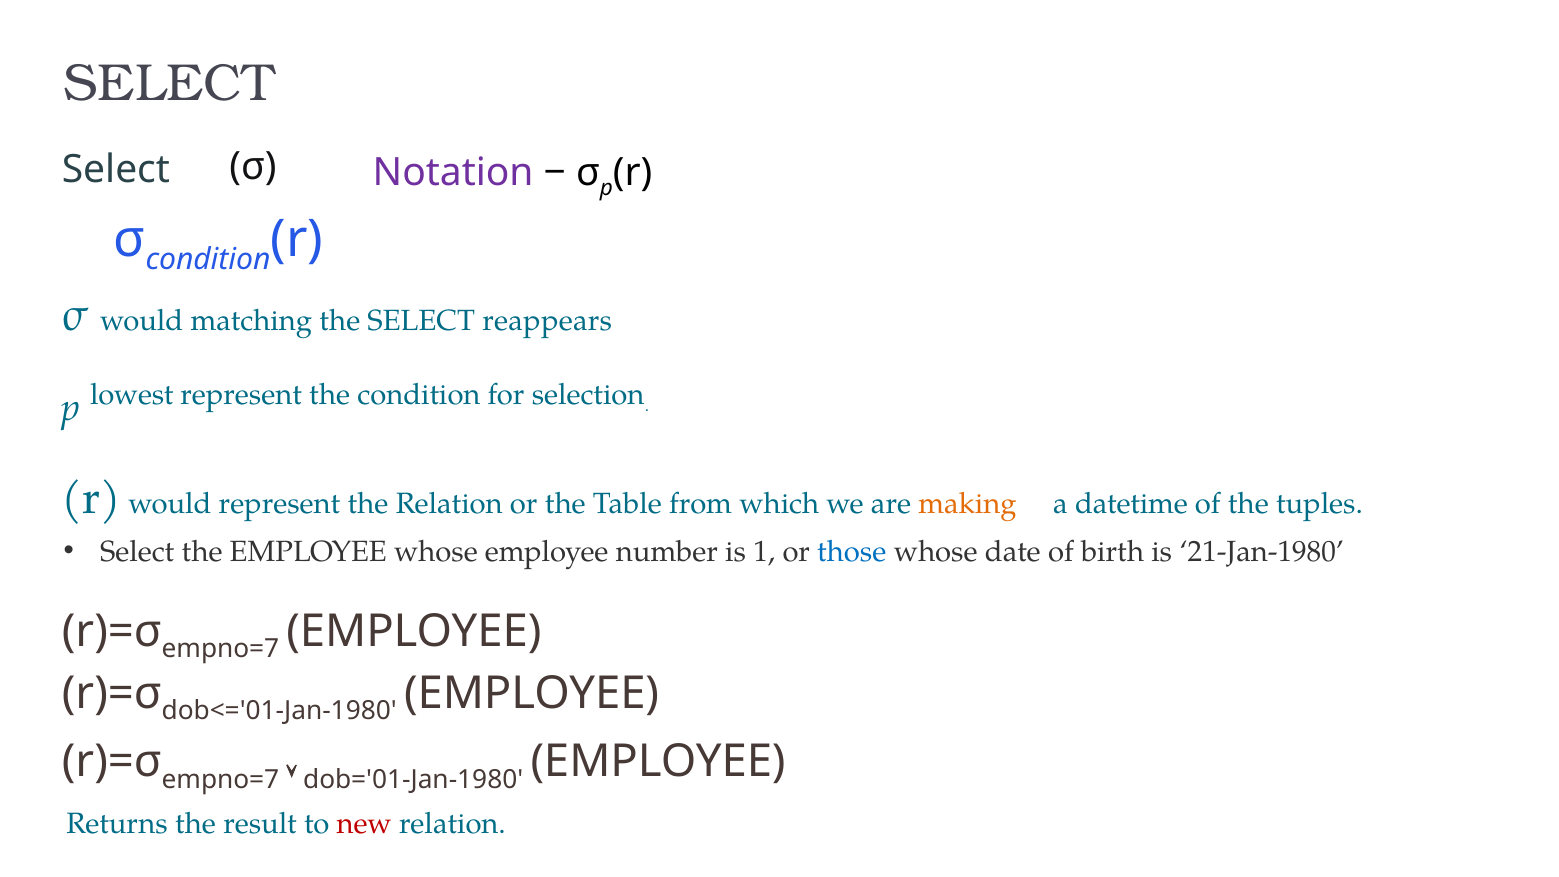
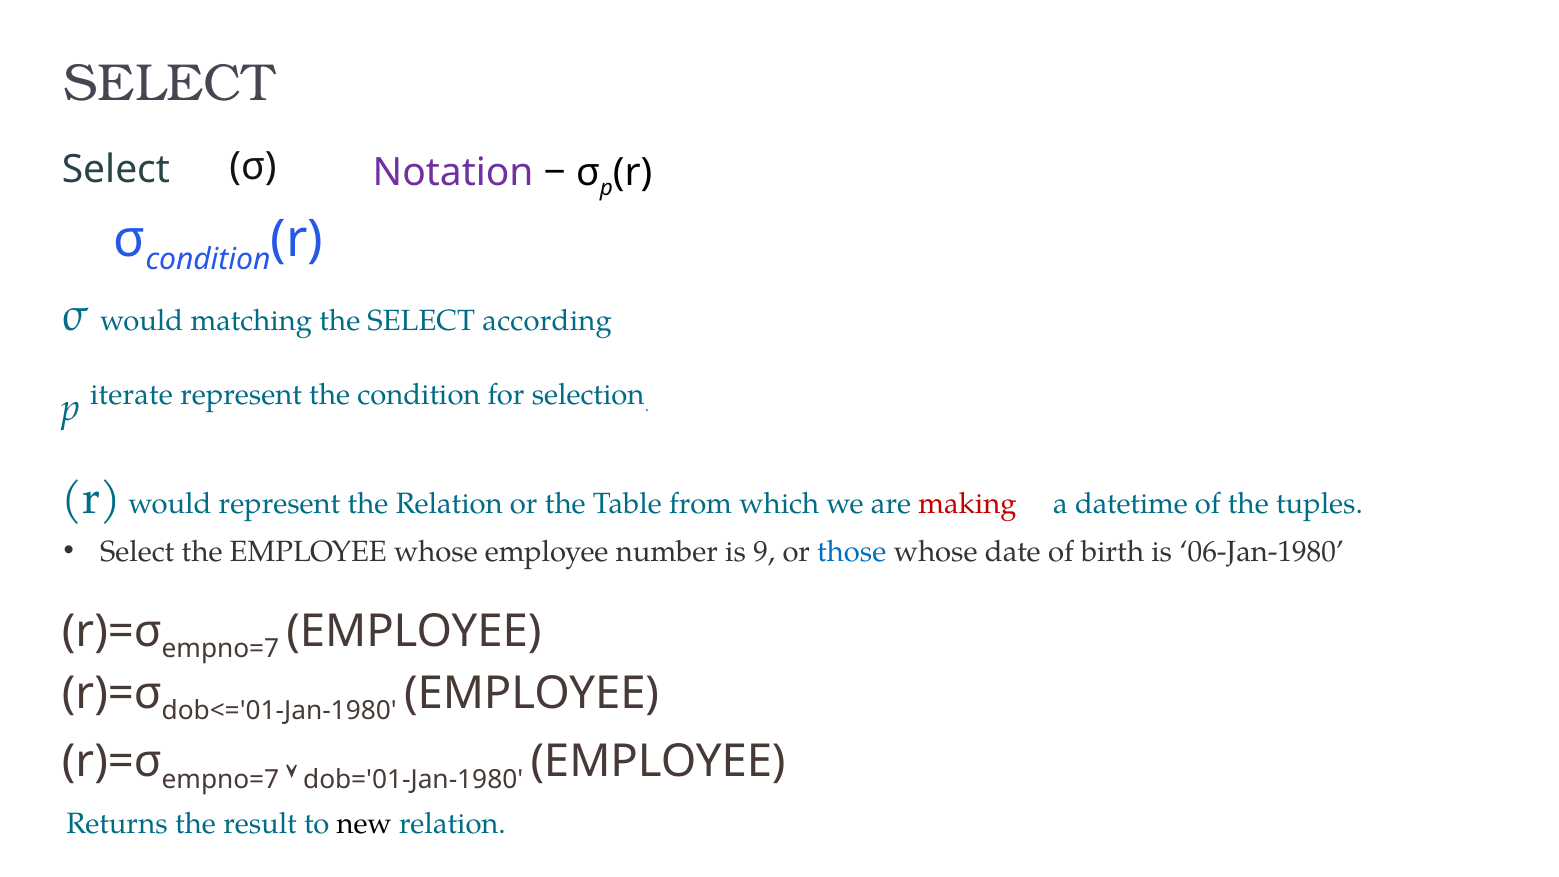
reappears: reappears -> according (547, 321)
lowest: lowest -> iterate (131, 395)
making colour: orange -> red (967, 504)
1: 1 -> 9 (764, 551)
21-Jan-1980: 21-Jan-1980 -> 06-Jan-1980 (1262, 551)
new colour: red -> black (364, 824)
